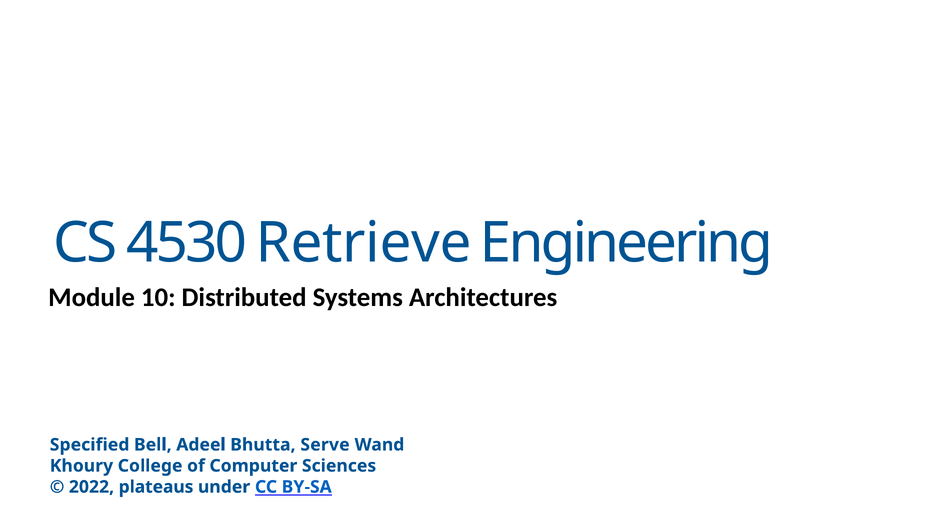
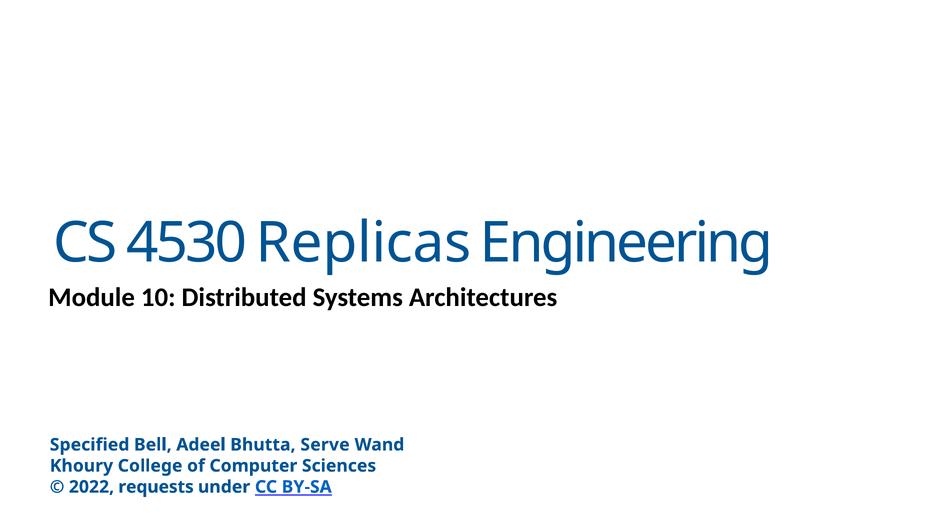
Retrieve: Retrieve -> Replicas (364, 243)
plateaus: plateaus -> requests (156, 488)
